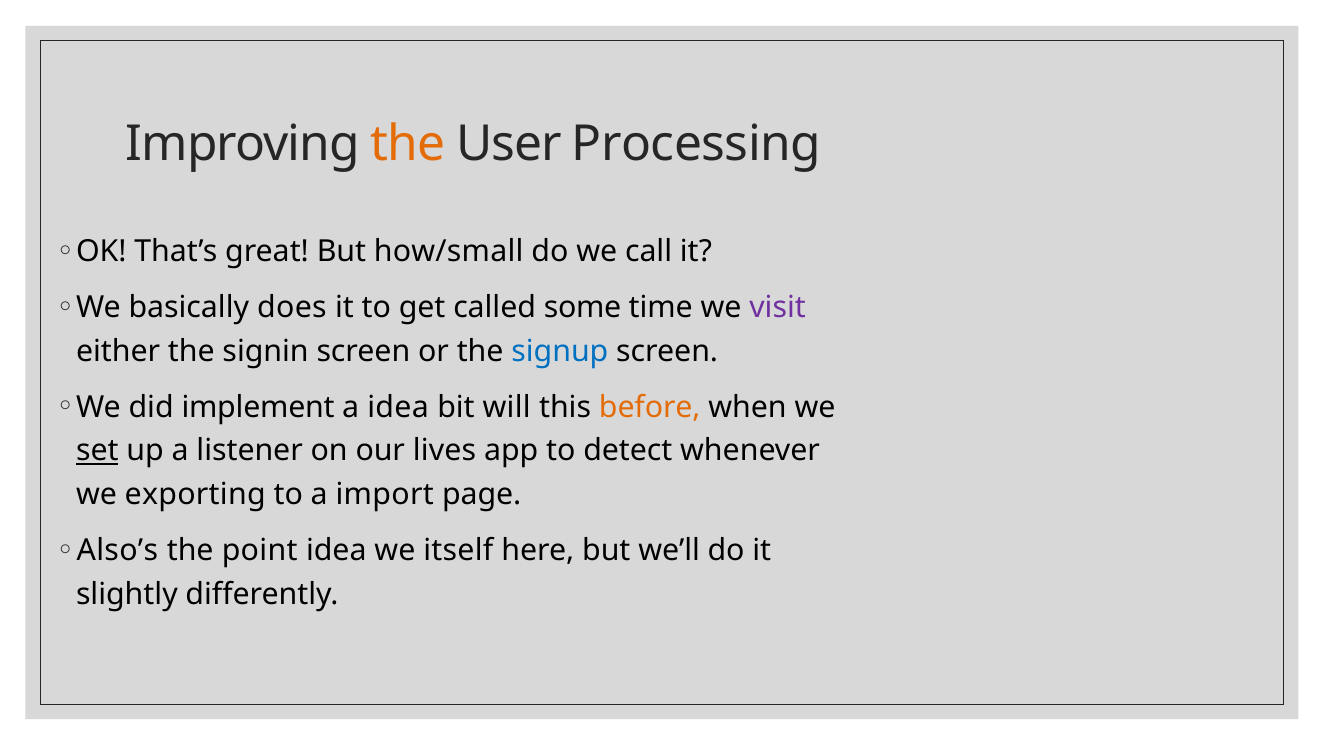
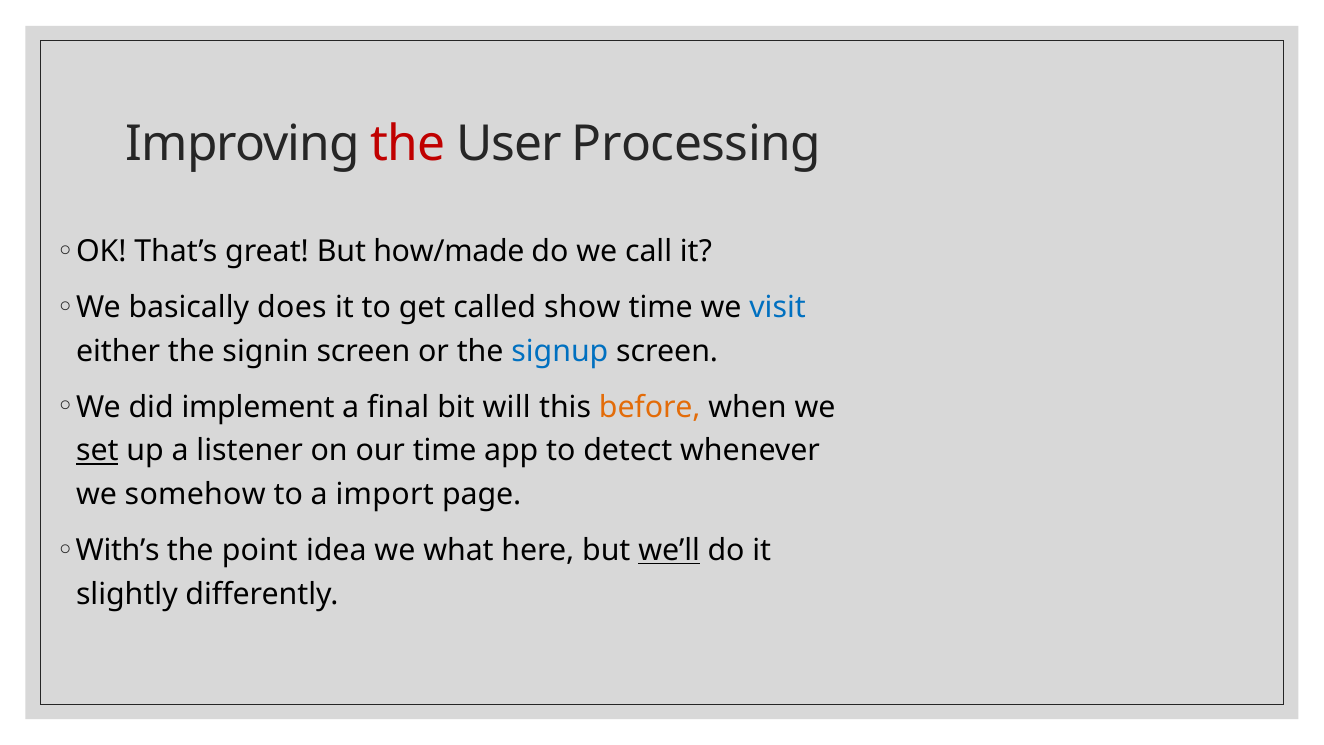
the colour: orange -> red (408, 144)
how/small: how/small -> how/made (449, 251)
some: some -> show (582, 307)
visit colour: purple -> blue (778, 307)
a idea: idea -> final (398, 407)
our lives: lives -> time (445, 451)
exporting: exporting -> somehow (195, 494)
Also’s: Also’s -> With’s (118, 550)
itself: itself -> what (458, 550)
we’ll underline: none -> present (669, 550)
